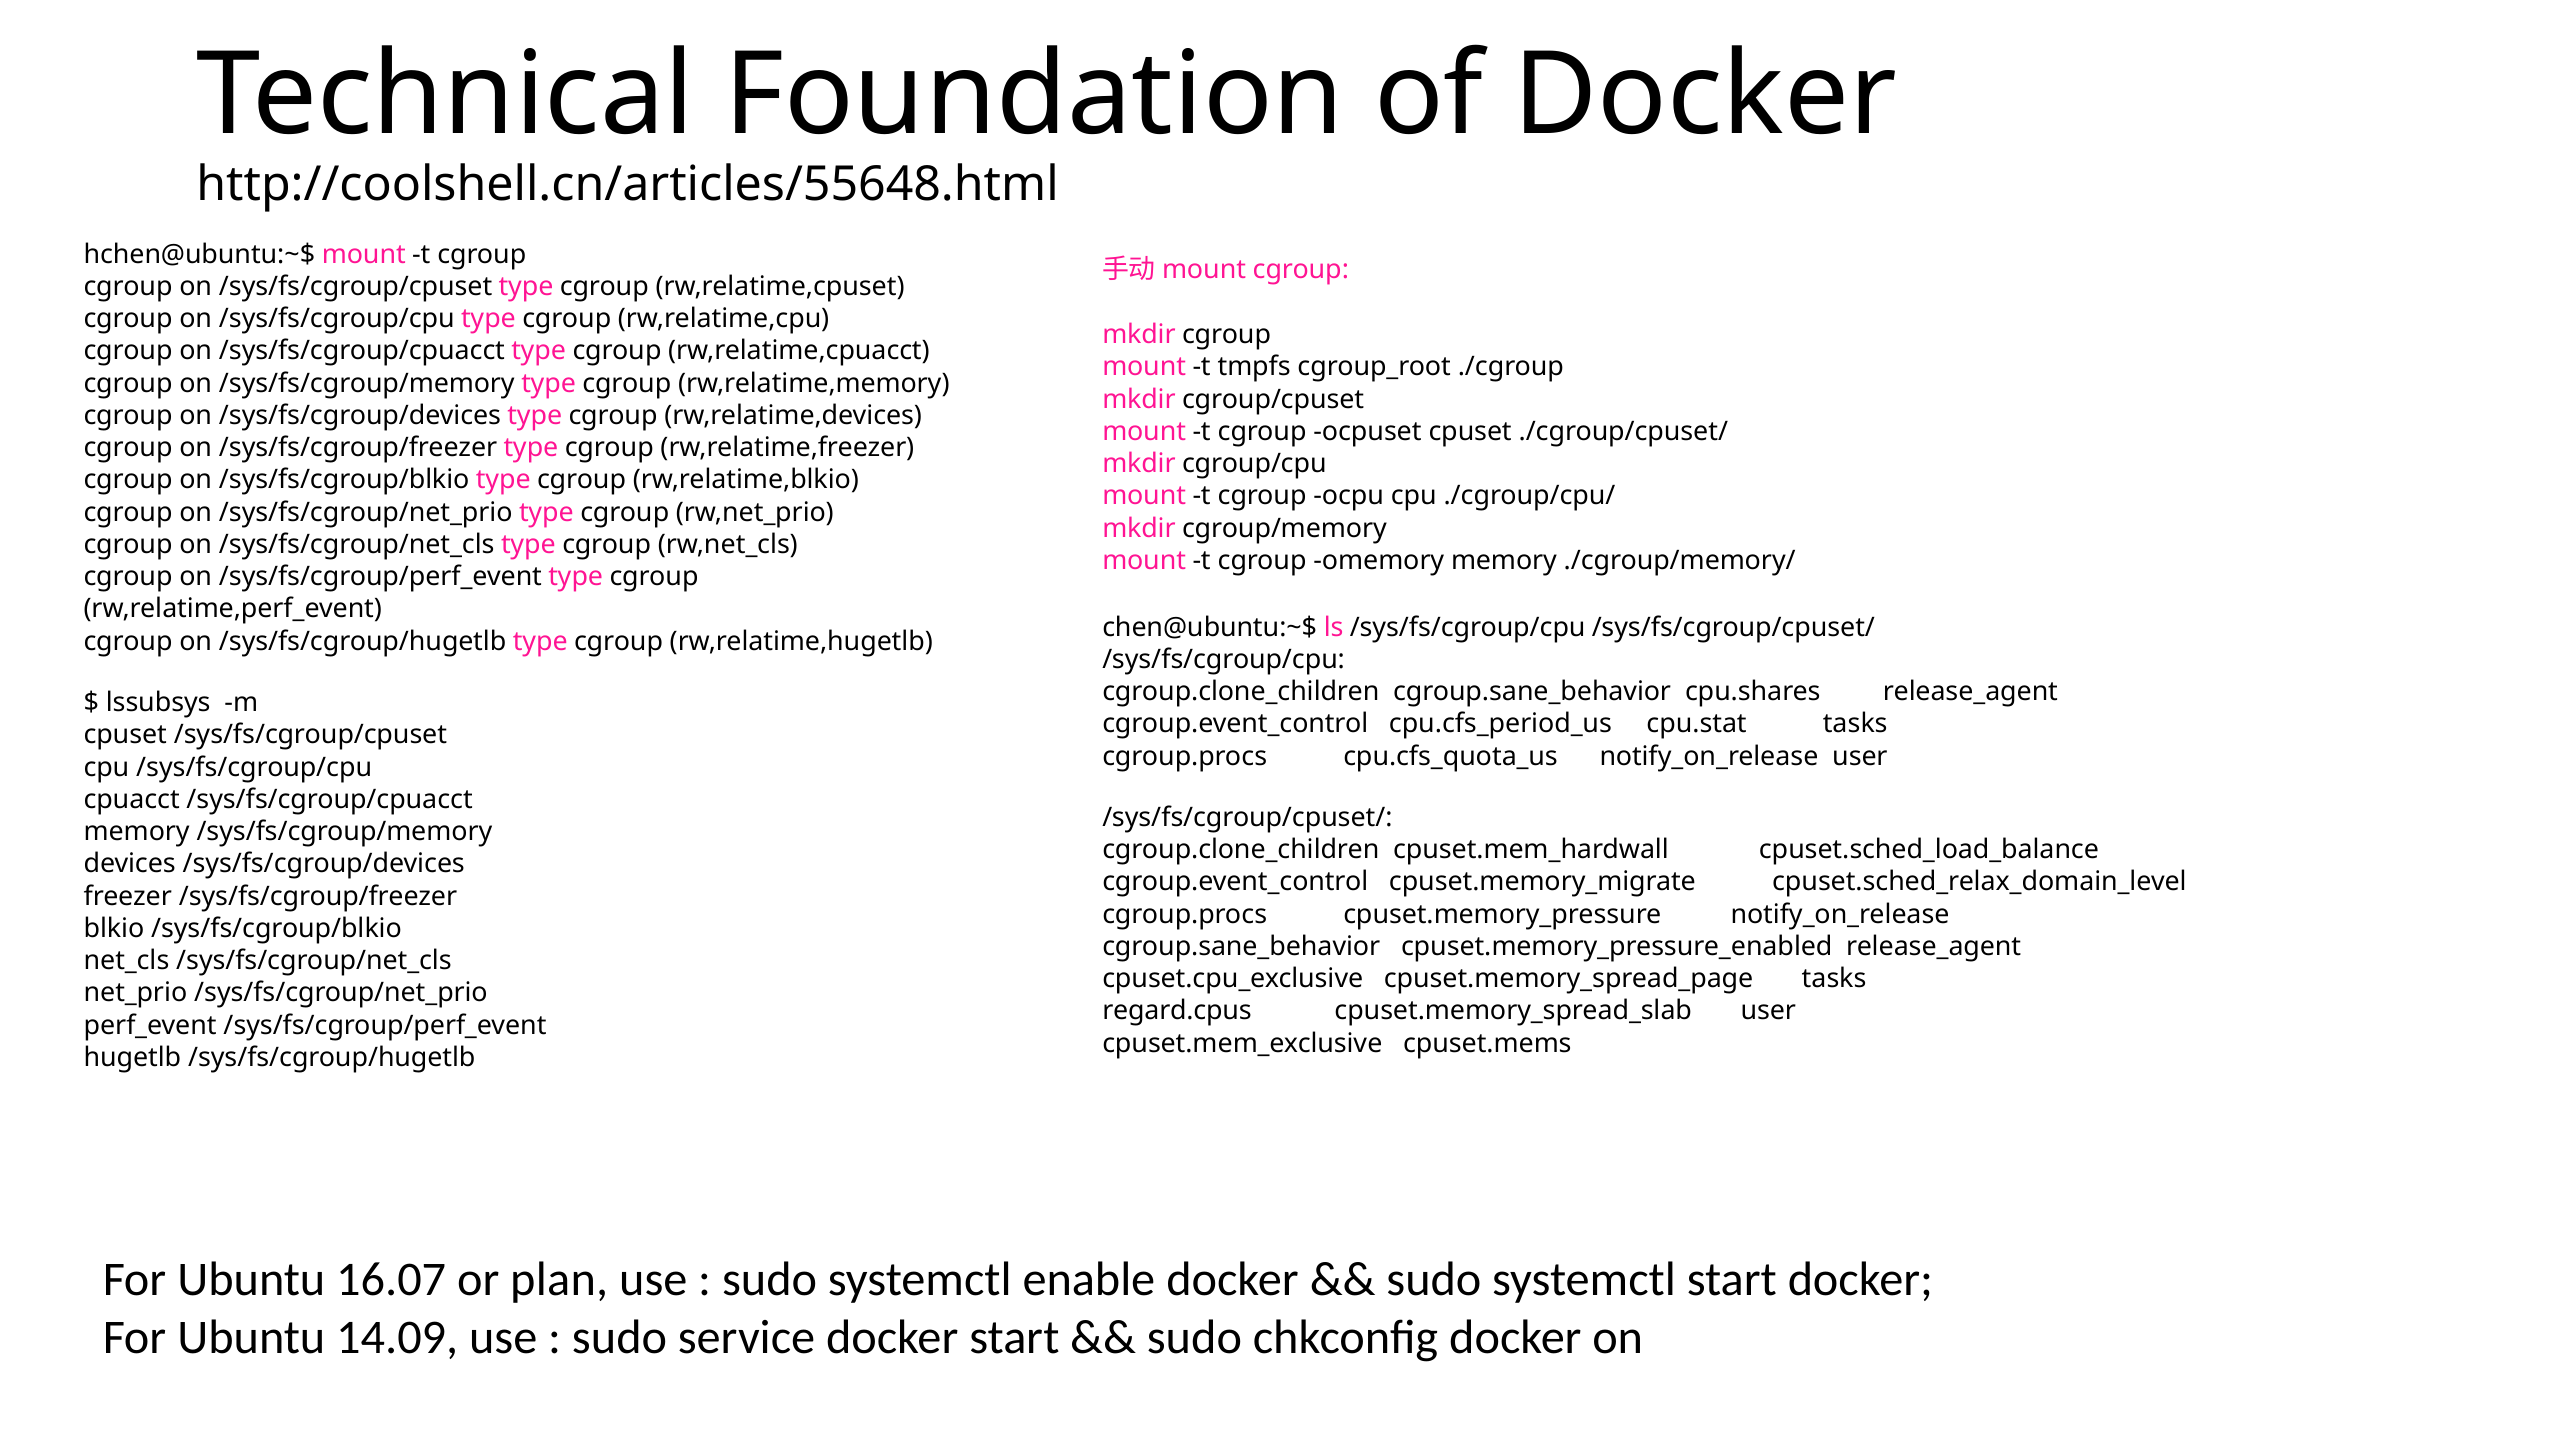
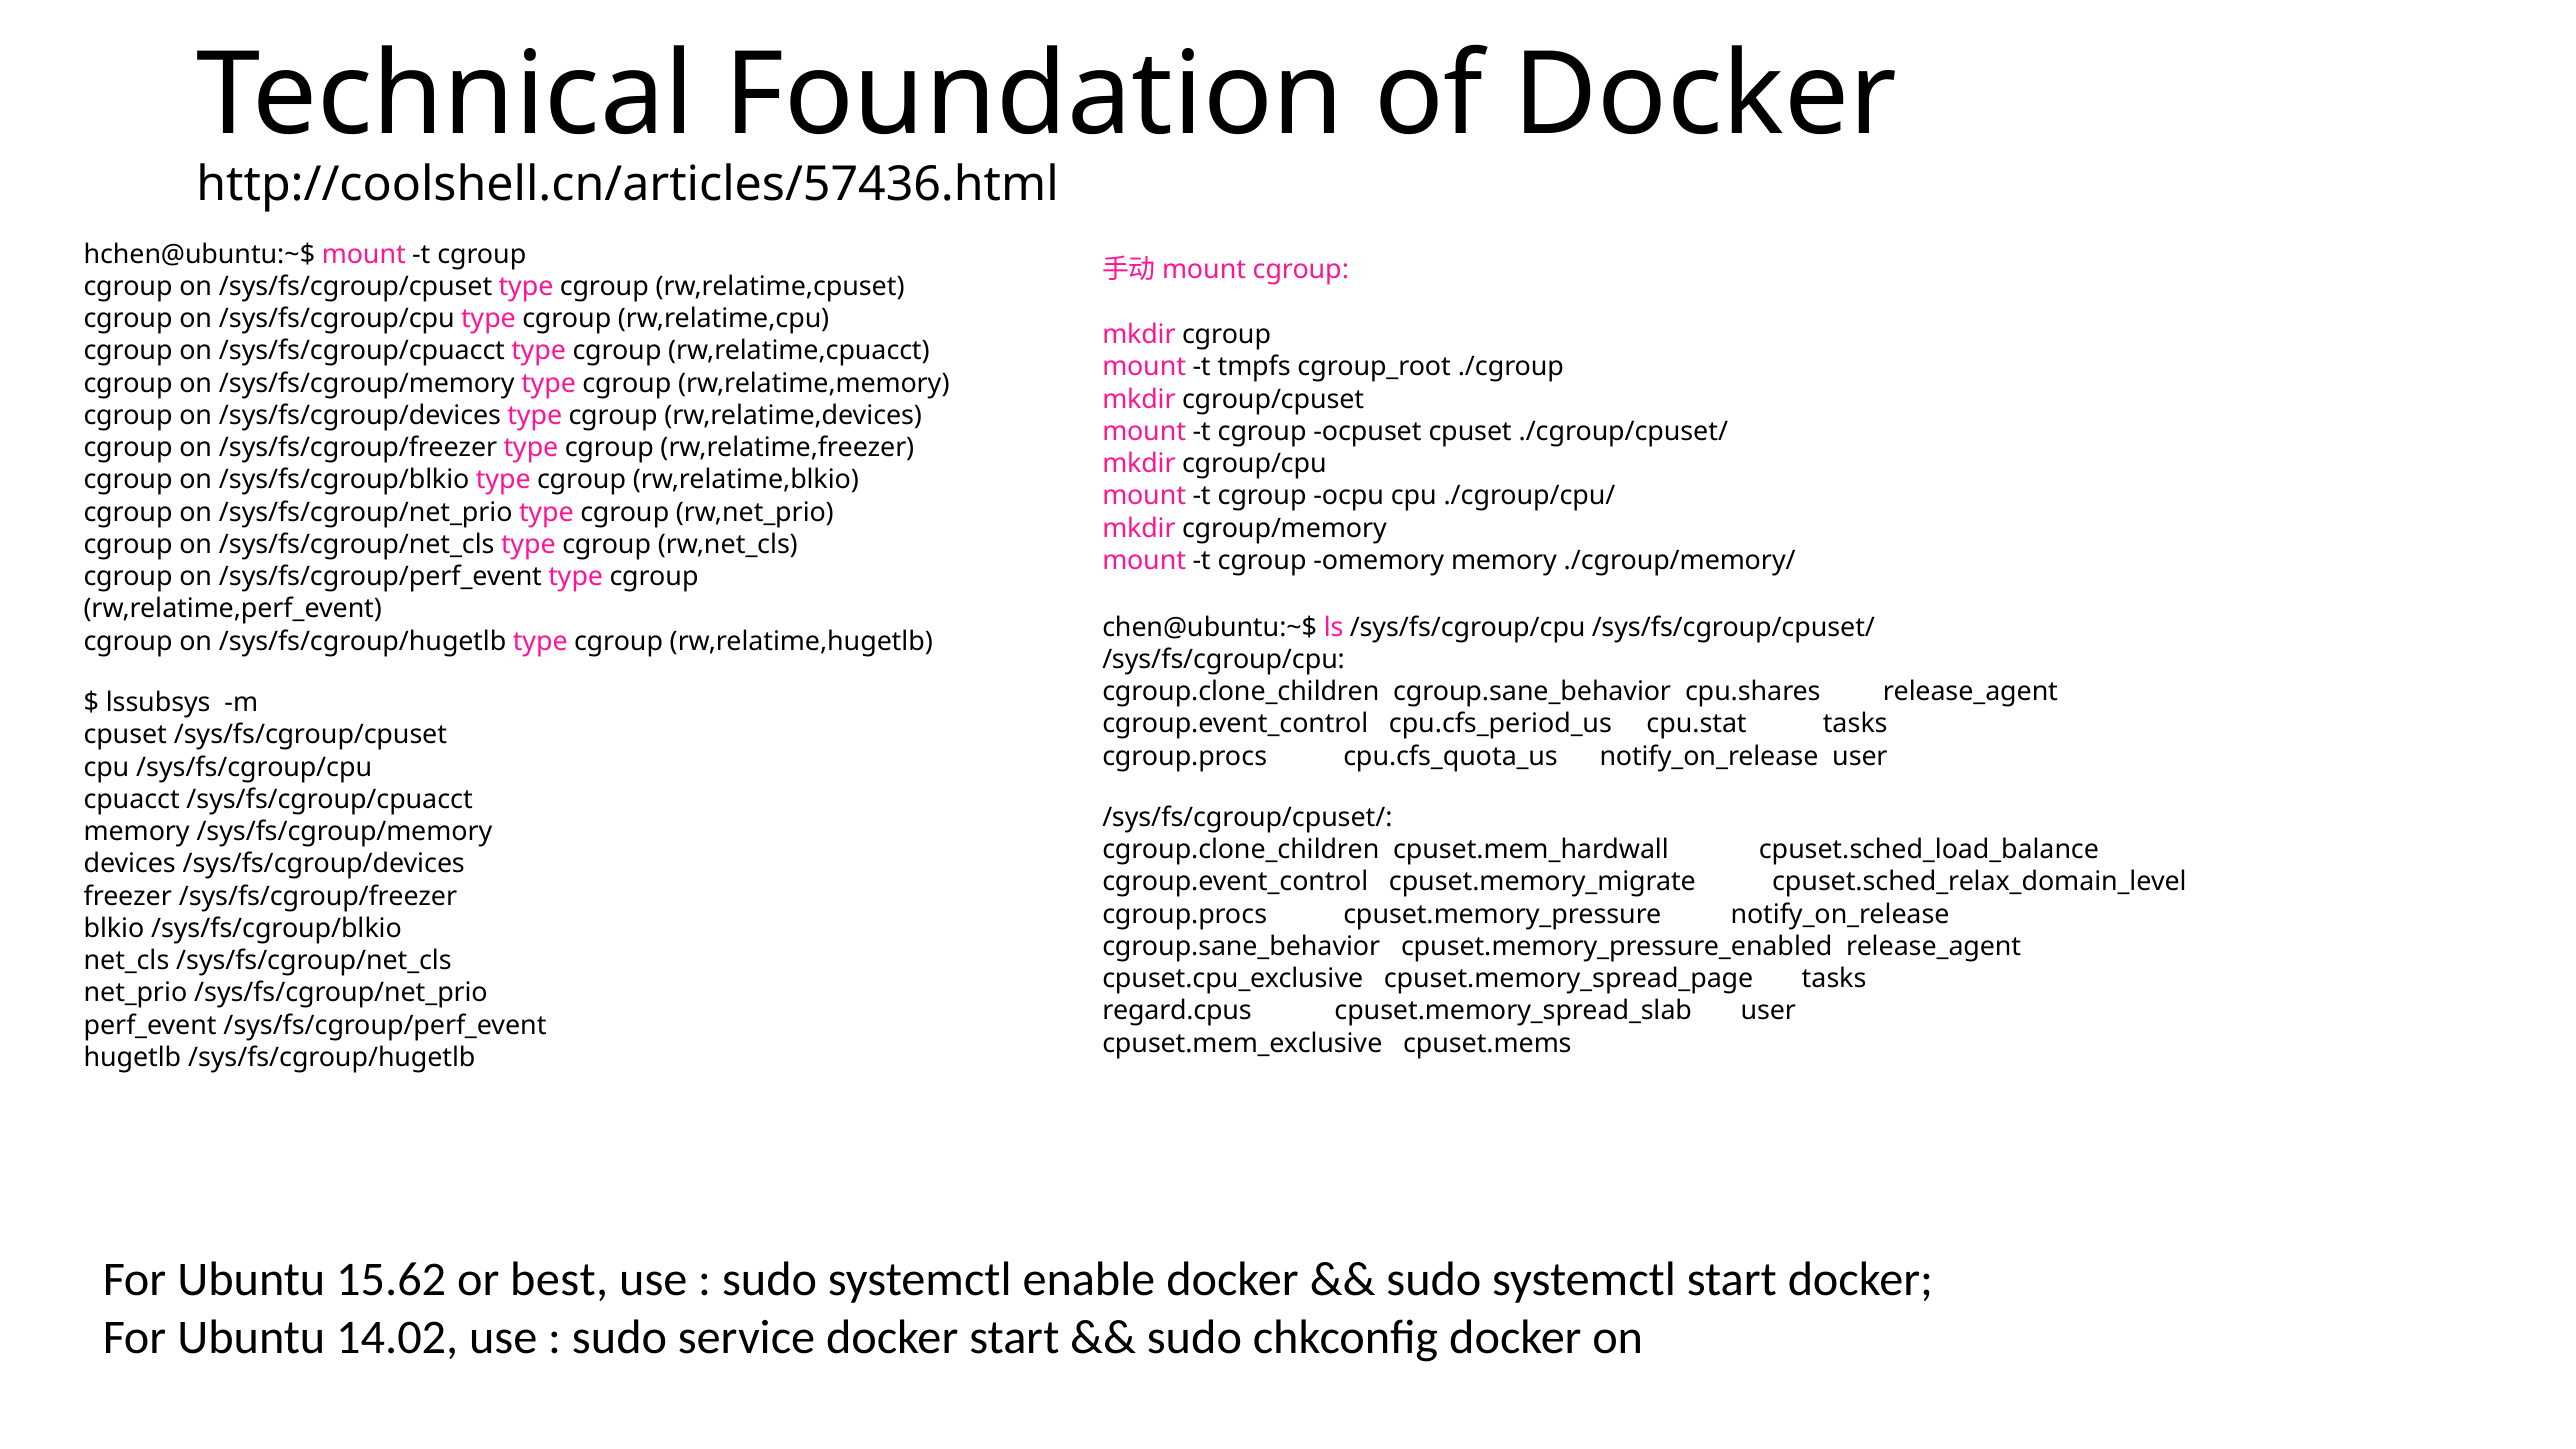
http://coolshell.cn/articles/55648.html: http://coolshell.cn/articles/55648.html -> http://coolshell.cn/articles/57436.html (628, 185)
16.07: 16.07 -> 15.62 (391, 1280)
plan: plan -> best (559, 1280)
14.09: 14.09 -> 14.02 (397, 1338)
